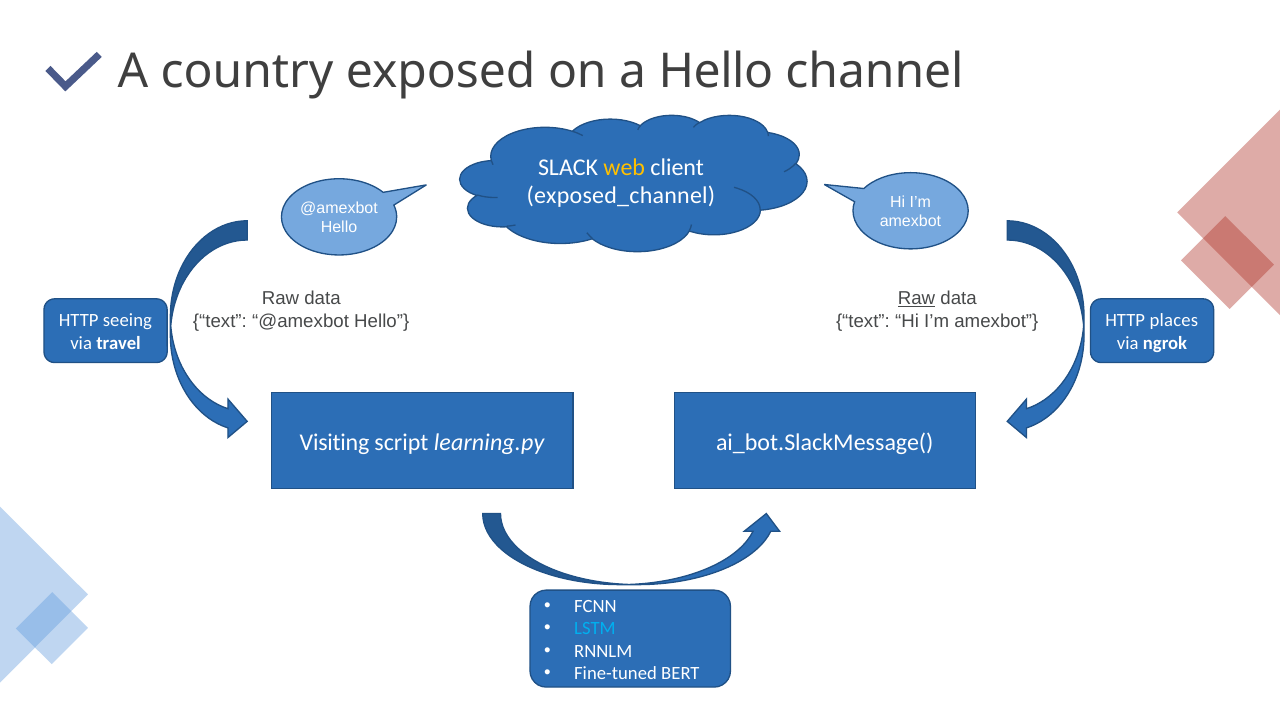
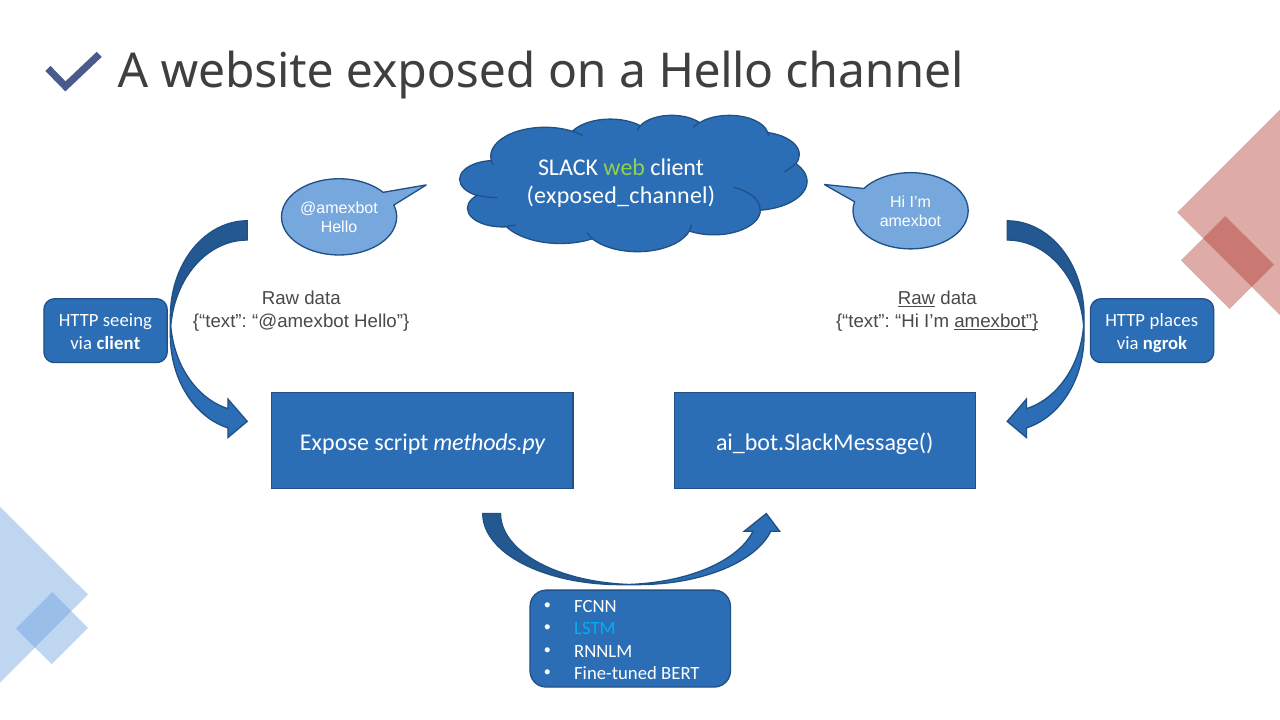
country: country -> website (247, 71)
web colour: yellow -> light green (624, 167)
amexbot underline: none -> present (996, 321)
via travel: travel -> client (118, 343)
Visiting: Visiting -> Expose (334, 442)
learning.py: learning.py -> methods.py (489, 442)
